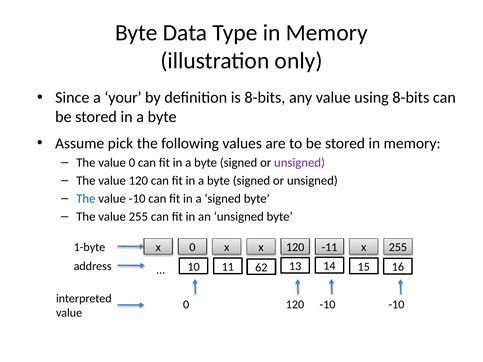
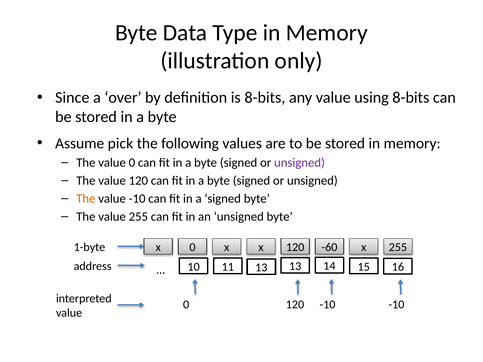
your: your -> over (123, 98)
The colour: blue -> orange (86, 199)
-11: -11 -> -60 (329, 247)
11 62: 62 -> 13 (261, 268)
